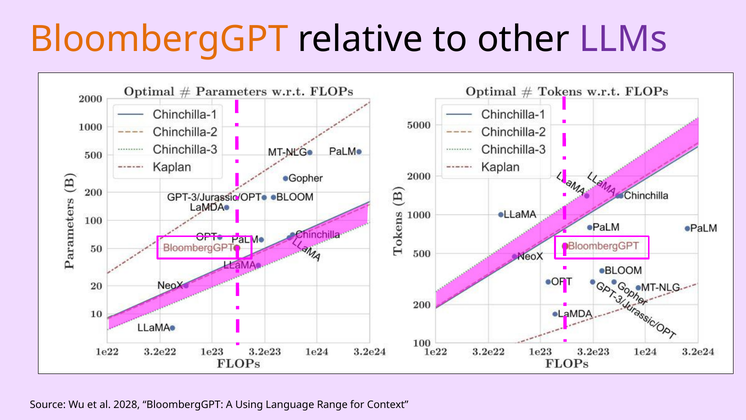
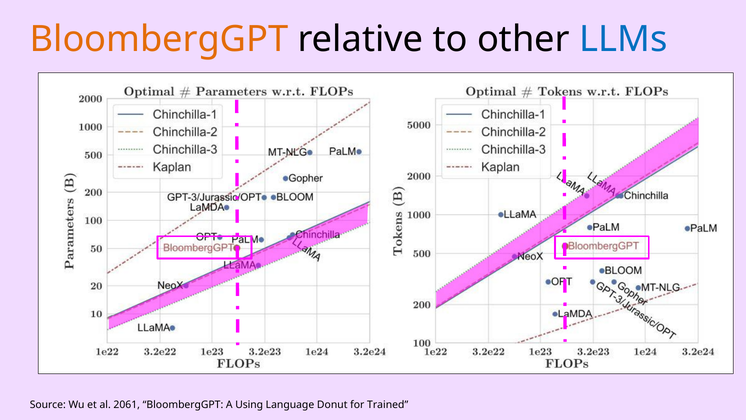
LLMs colour: purple -> blue (623, 39)
2028: 2028 -> 2061 (127, 404)
Range: Range -> Donut (332, 404)
Context: Context -> Trained (388, 404)
